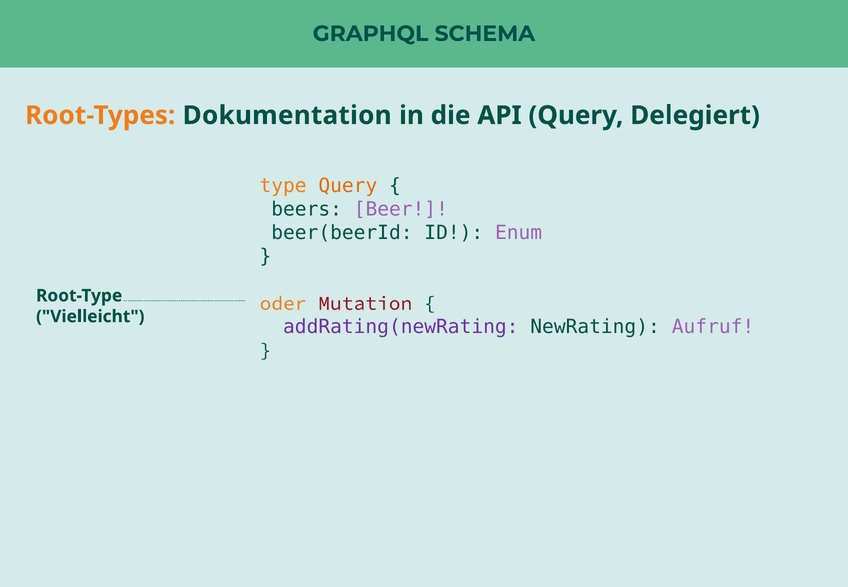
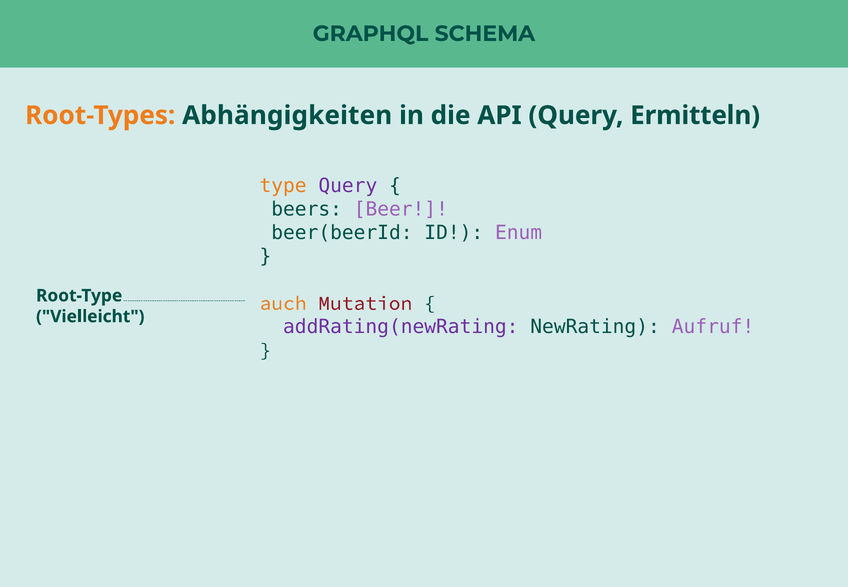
Dokumentation: Dokumentation -> Abhängigkeiten (287, 115)
Delegiert: Delegiert -> Ermitteln (695, 115)
Query colour: orange -> purple (348, 186)
oder: oder -> auch (283, 303)
